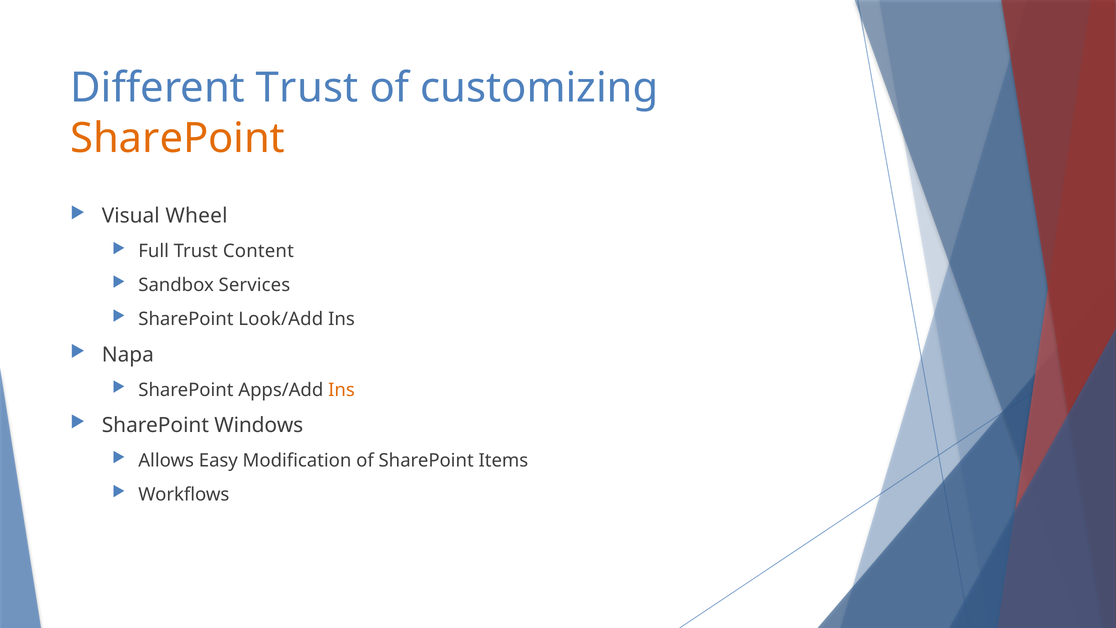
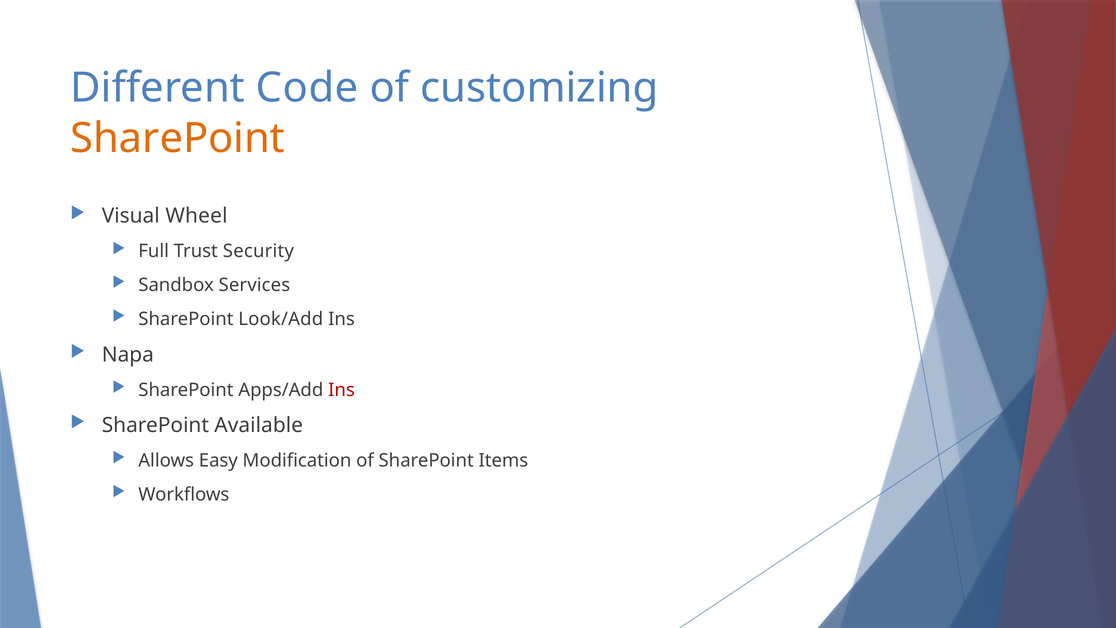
Different Trust: Trust -> Code (307, 88)
Content: Content -> Security (258, 251)
Ins colour: orange -> red (342, 390)
Windows: Windows -> Available (259, 425)
